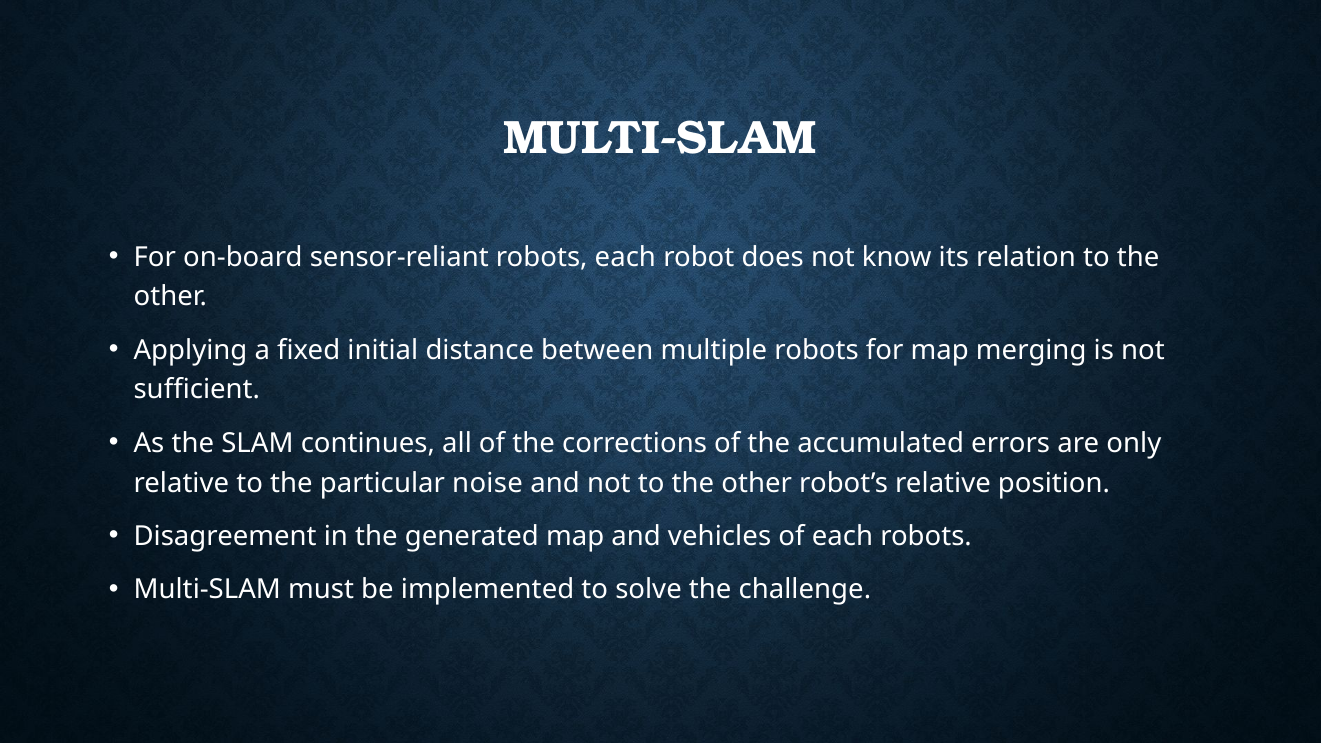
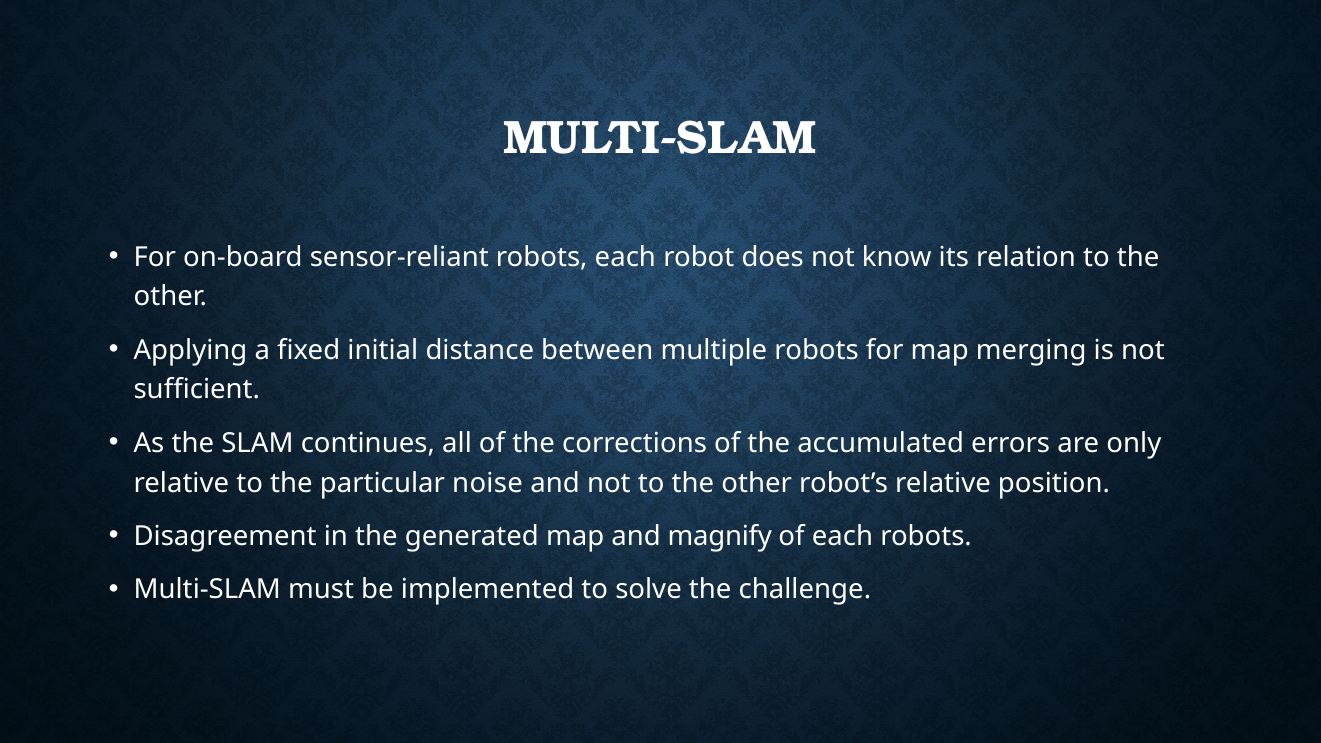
vehicles: vehicles -> magnify (720, 536)
